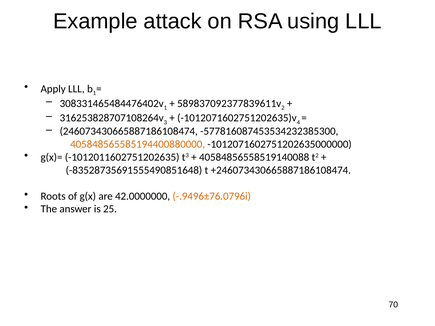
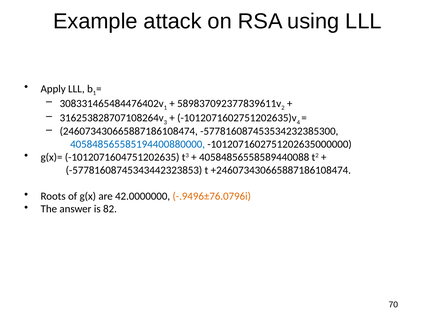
405848565585194400880000 colour: orange -> blue (138, 144)
-1012011602751202635: -1012011602751202635 -> -1012071604751202635 (122, 157)
40584856558519140088: 40584856558519140088 -> 40584856558589440088 (254, 157)
-83528735691555490851648: -83528735691555490851648 -> -57781608745343442323853 (134, 170)
25: 25 -> 82 (110, 209)
